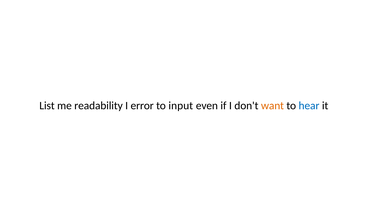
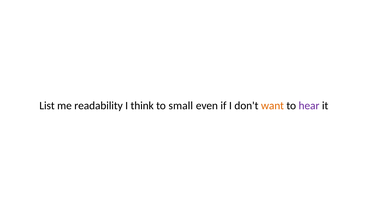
error: error -> think (142, 105)
input: input -> small (181, 105)
hear colour: blue -> purple (309, 105)
